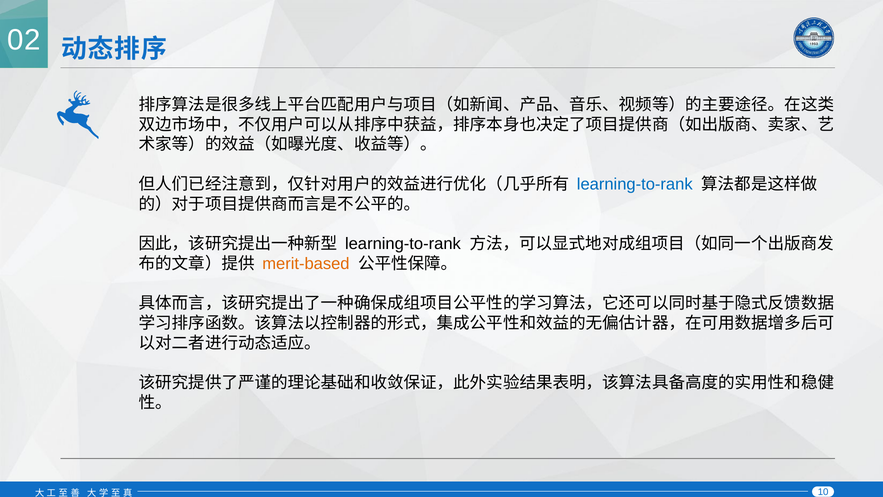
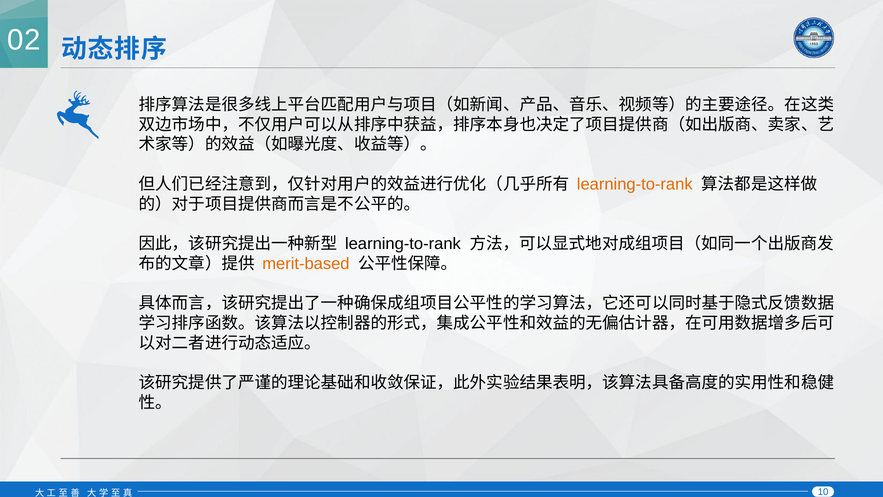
learning-to-rank colour: blue -> orange (635, 184)
